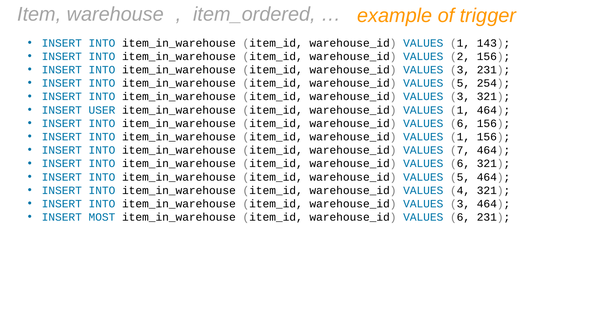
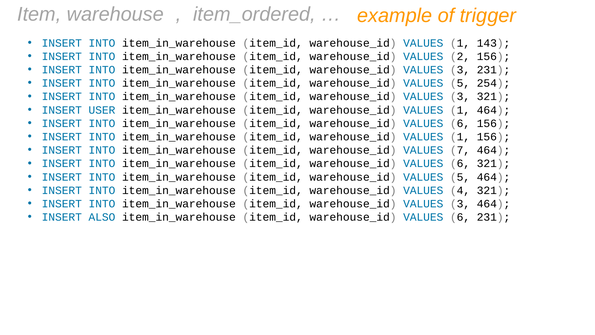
MOST: MOST -> ALSO (102, 217)
